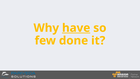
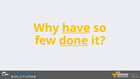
done underline: none -> present (74, 40)
